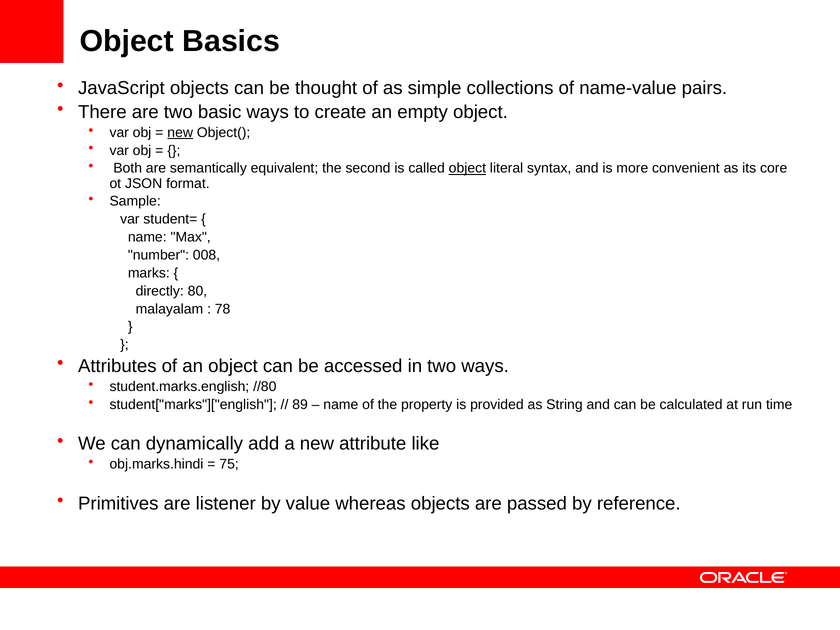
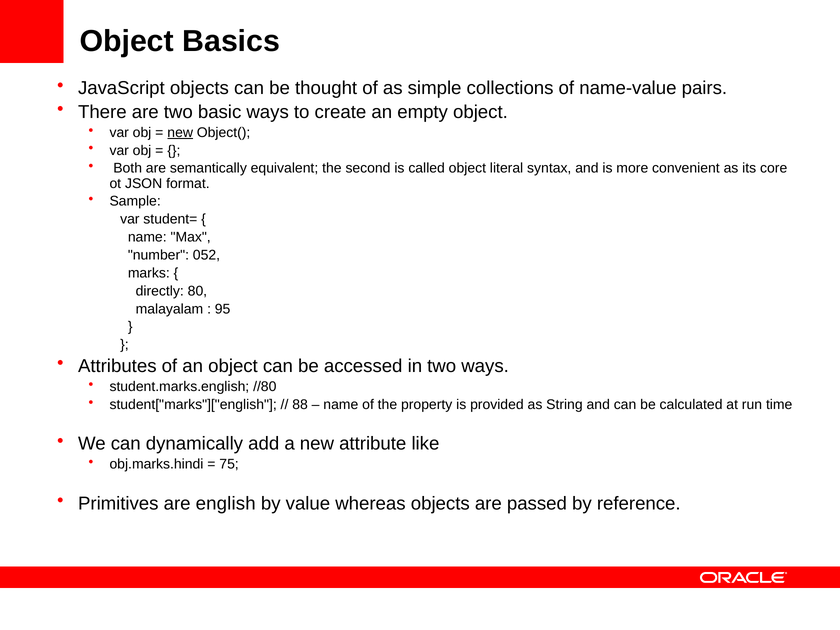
object underline: present -> none (467, 168)
008: 008 -> 052 (206, 255)
78: 78 -> 95 (223, 309)
89: 89 -> 88 (300, 405)
listener: listener -> english (226, 503)
